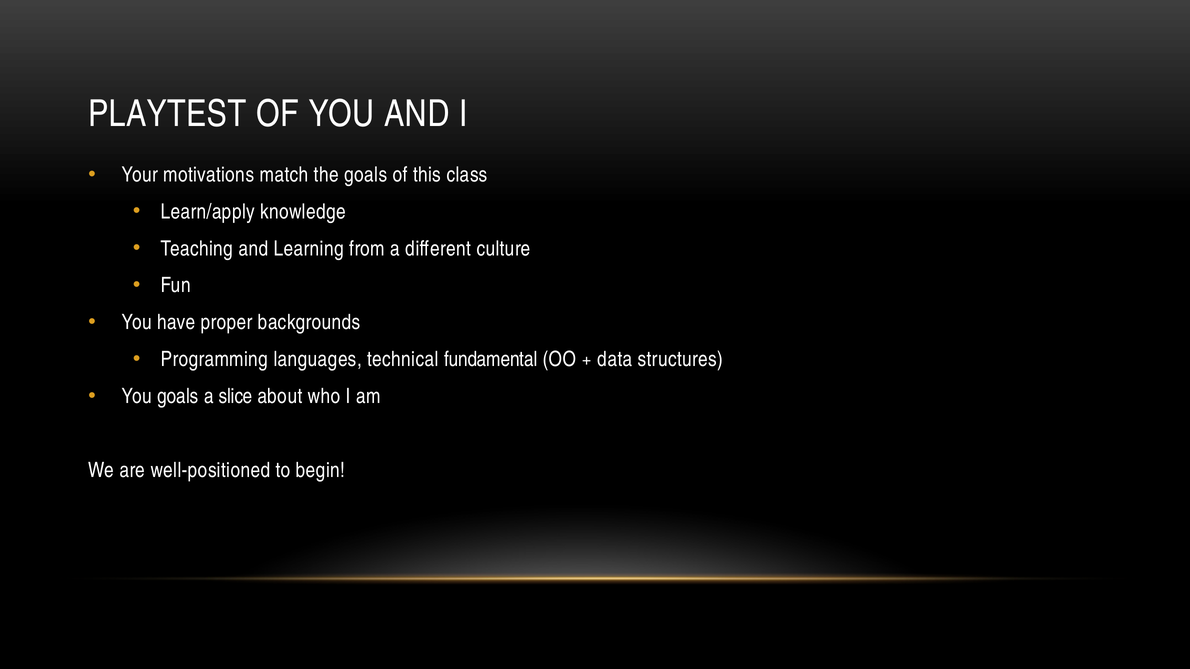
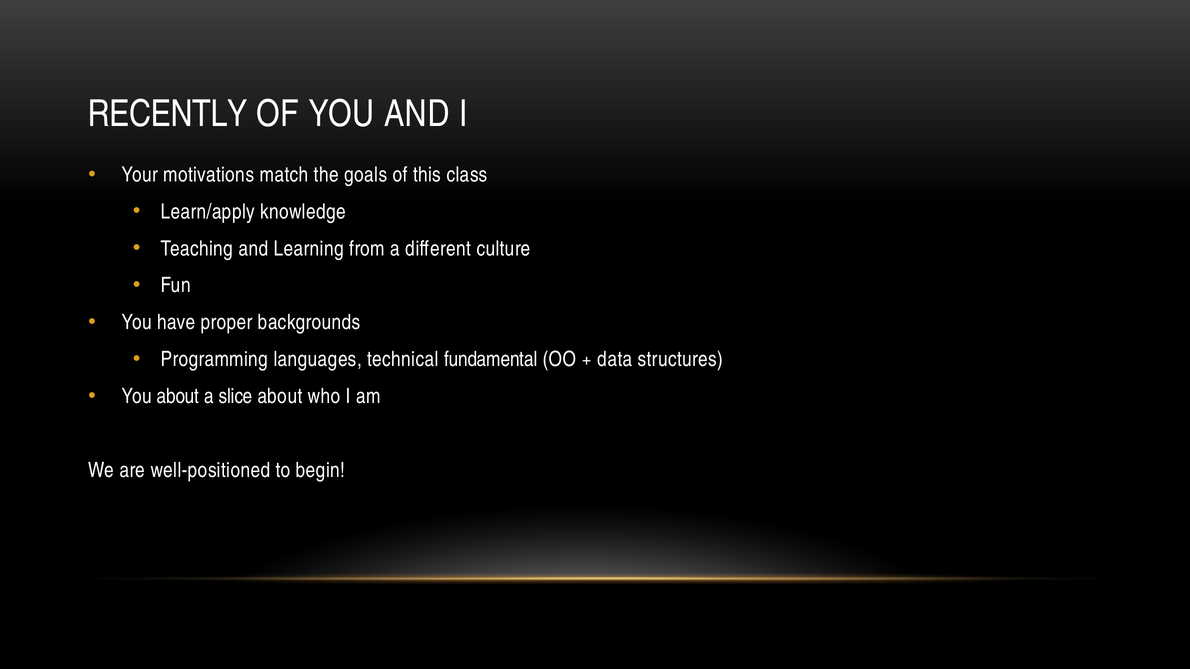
PLAYTEST: PLAYTEST -> RECENTLY (168, 114)
You goals: goals -> about (178, 397)
